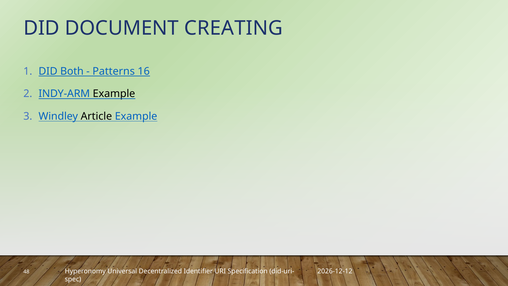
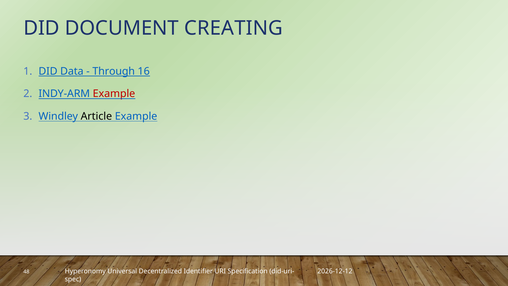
Both: Both -> Data (72, 71)
Patterns: Patterns -> Through (114, 71)
Example colour: black -> red (114, 94)
